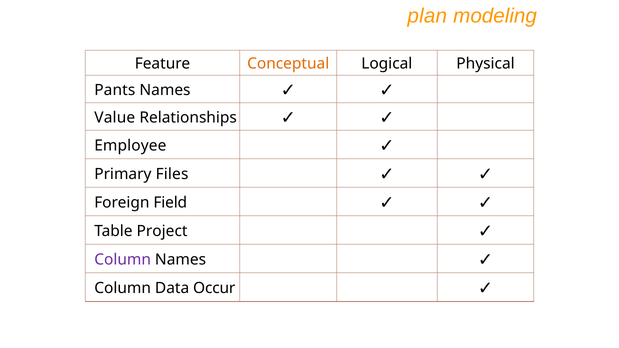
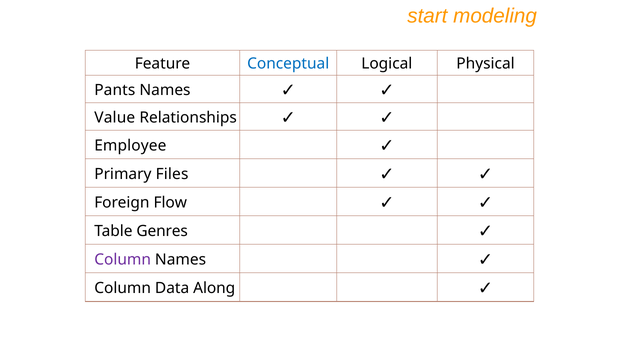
plan: plan -> start (427, 16)
Conceptual colour: orange -> blue (288, 64)
Field: Field -> Flow (170, 203)
Project: Project -> Genres (162, 231)
Occur: Occur -> Along (214, 288)
